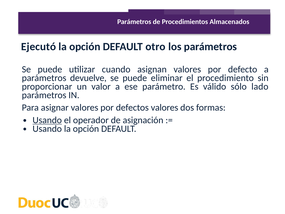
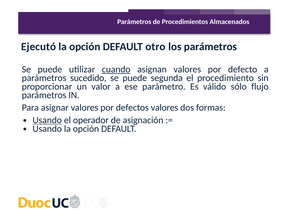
cuando underline: none -> present (116, 69)
devuelve: devuelve -> sucedido (88, 78)
eliminar: eliminar -> segunda (167, 78)
lado: lado -> flujo (260, 86)
